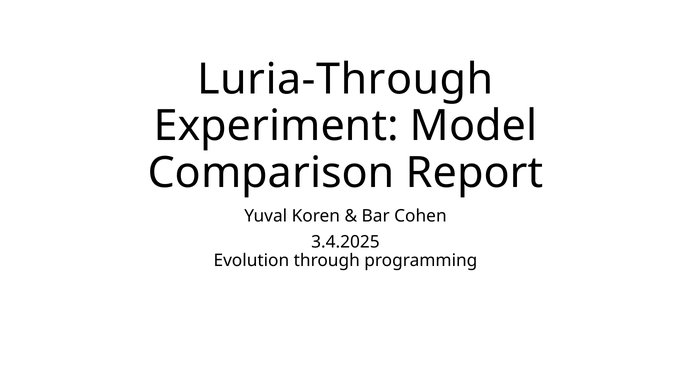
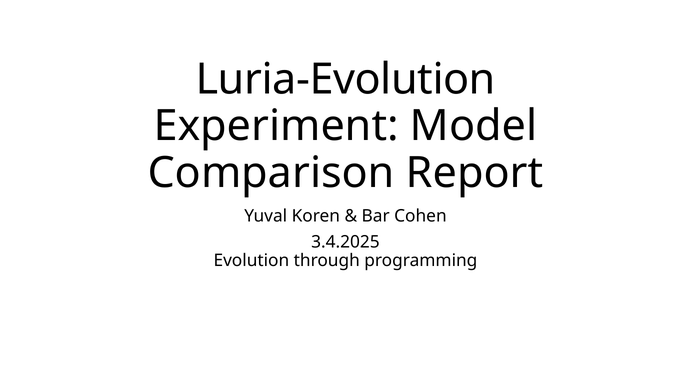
Luria-Through: Luria-Through -> Luria-Evolution (346, 79)
